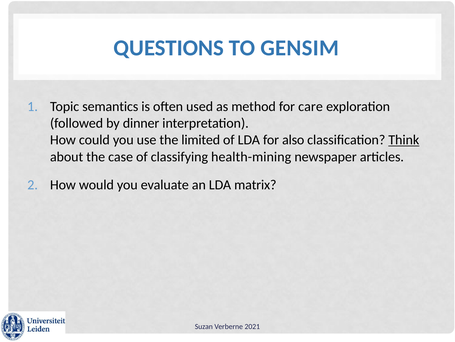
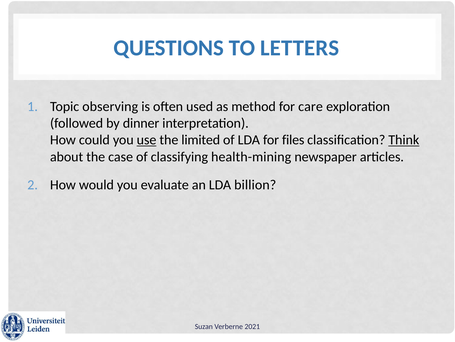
GENSIM: GENSIM -> LETTERS (300, 48)
semantics: semantics -> observing (110, 106)
use underline: none -> present (147, 140)
also: also -> files (293, 140)
matrix: matrix -> billion (255, 184)
